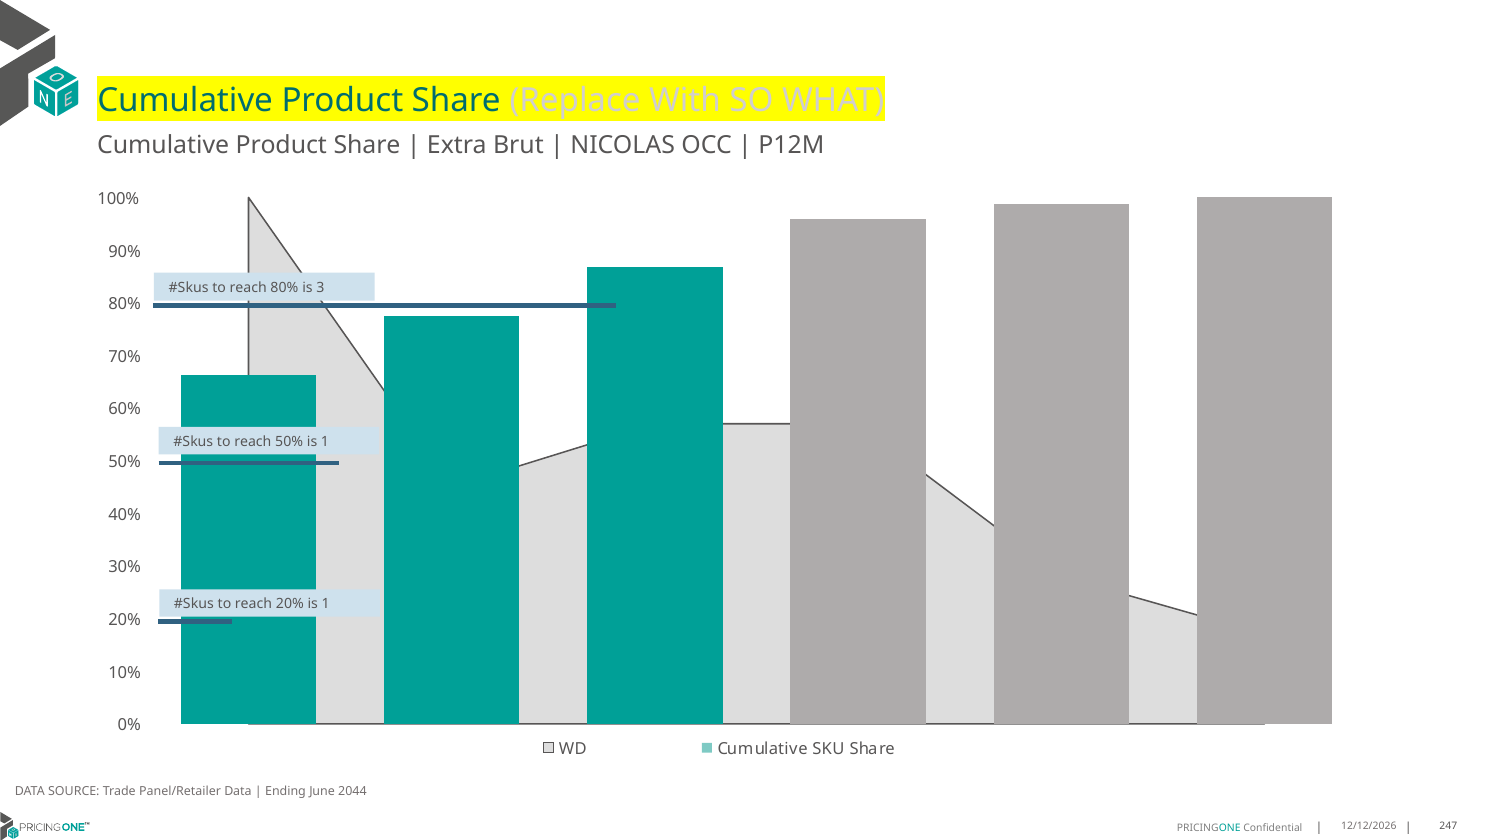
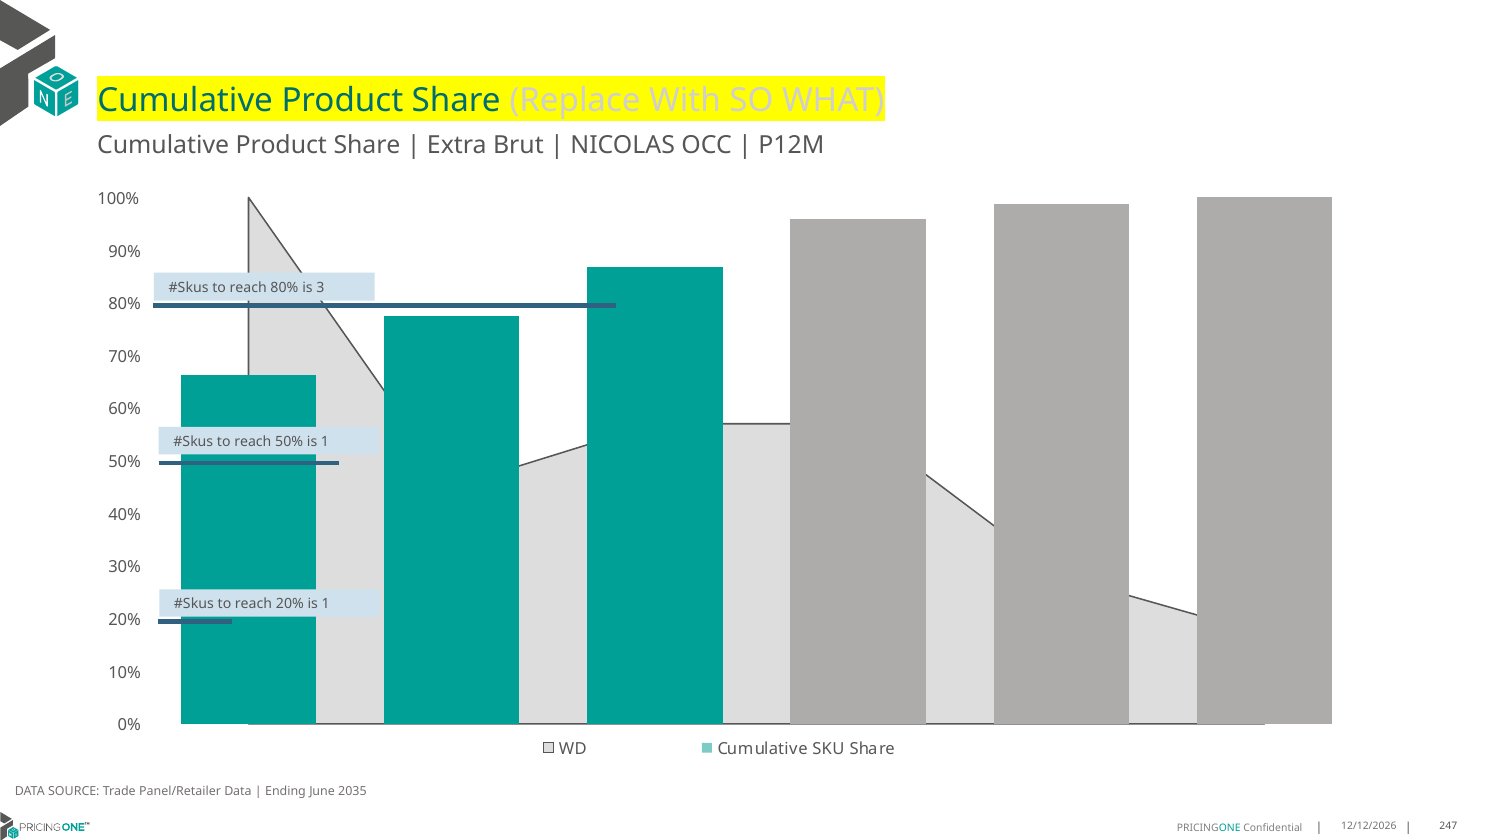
2044: 2044 -> 2035 (352, 792)
